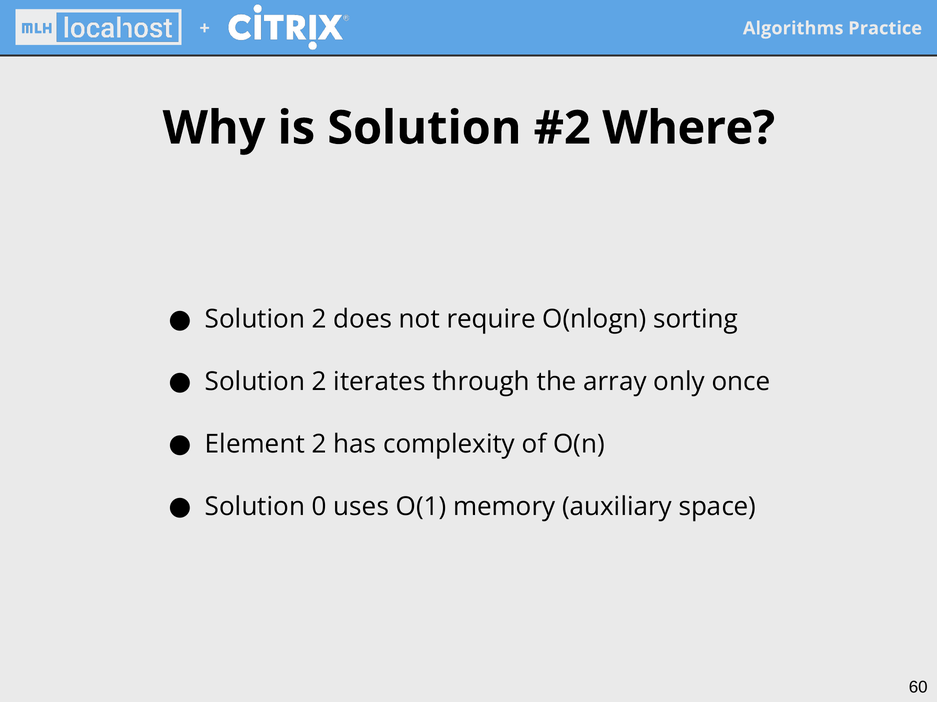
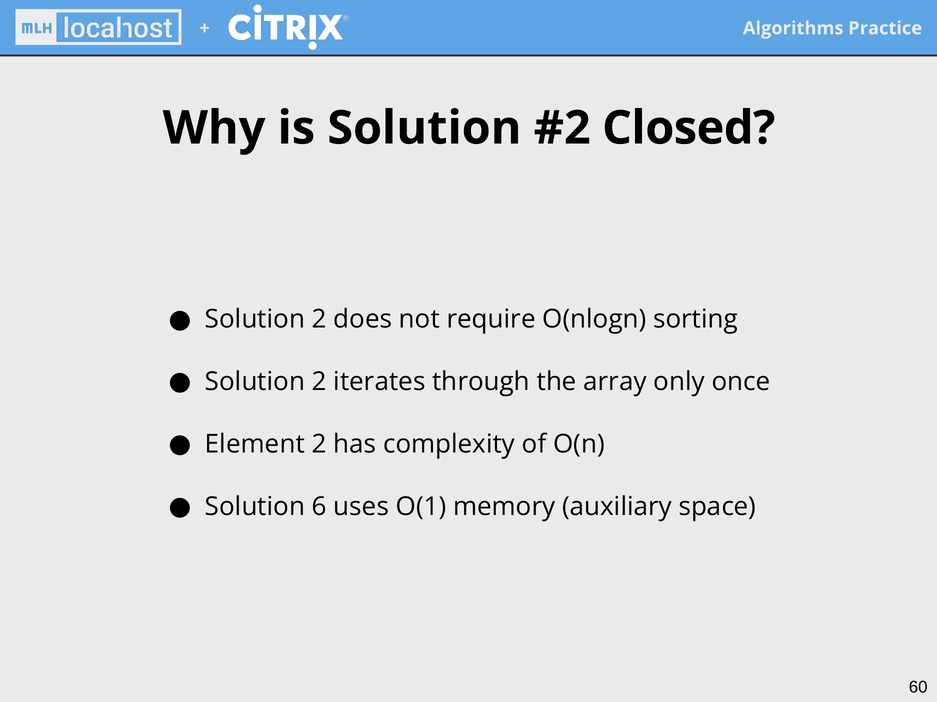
Where: Where -> Closed (689, 128)
0: 0 -> 6 (319, 507)
